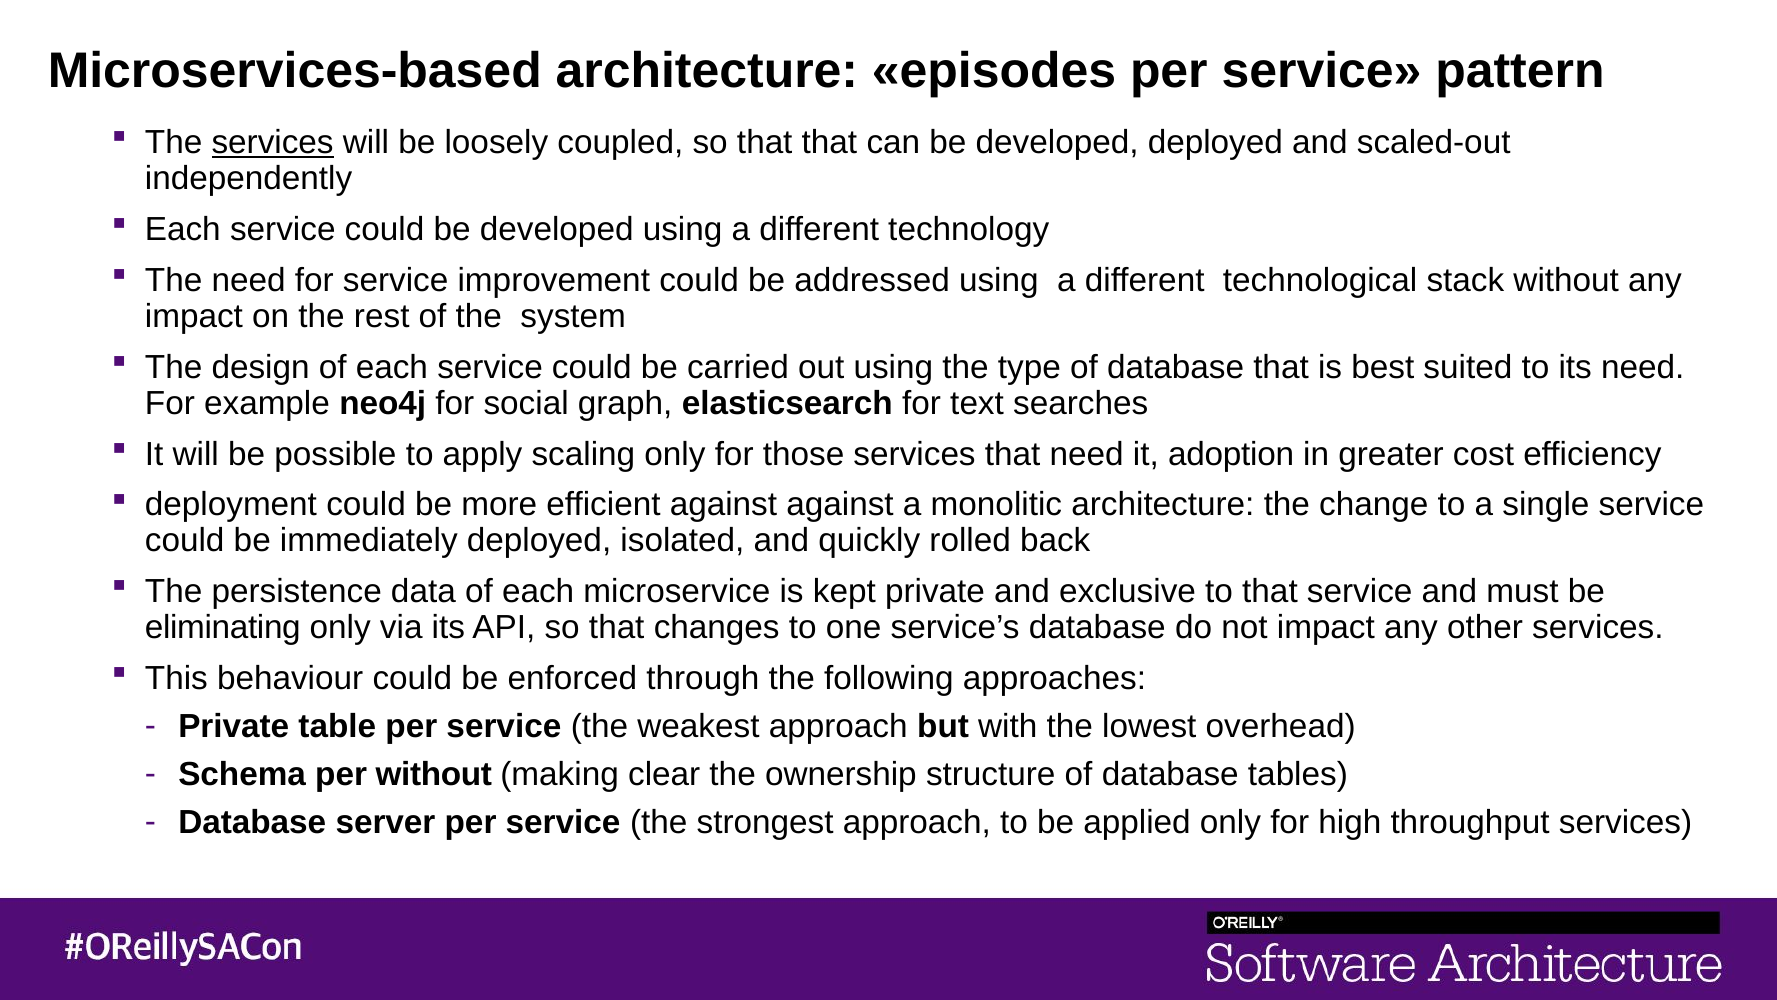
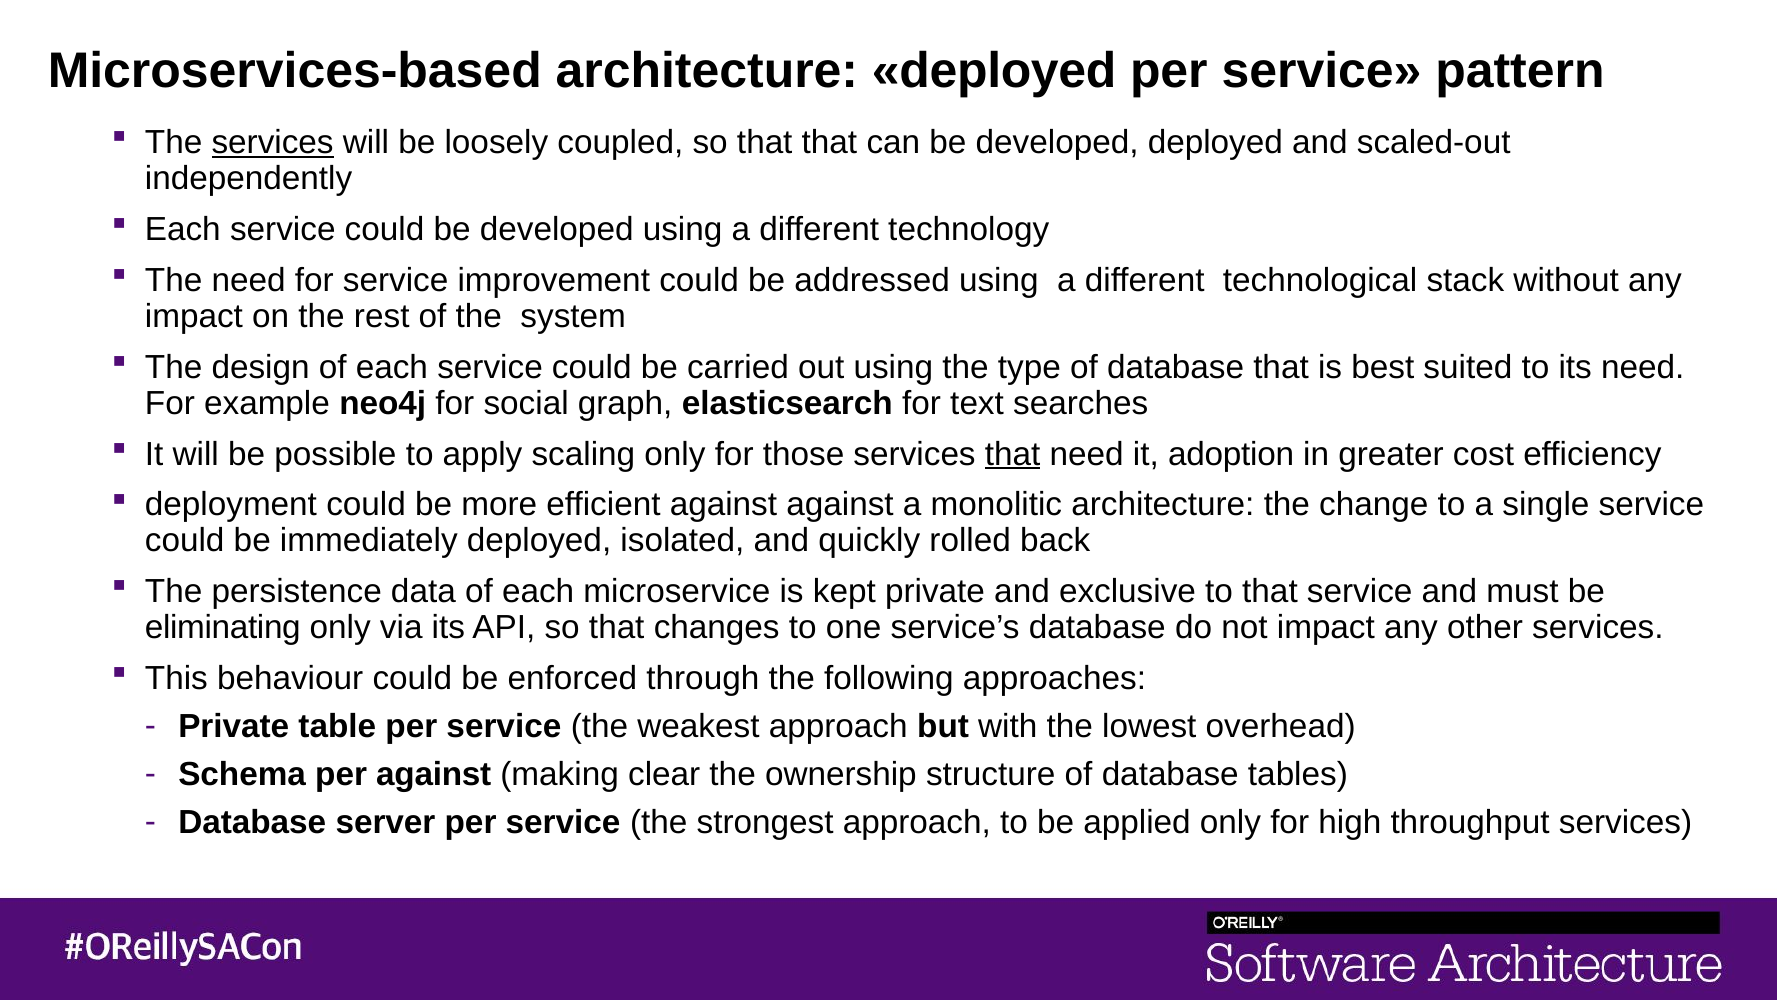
architecture episodes: episodes -> deployed (994, 71)
that underline: none -> present (1013, 454)
per without: without -> against (434, 774)
